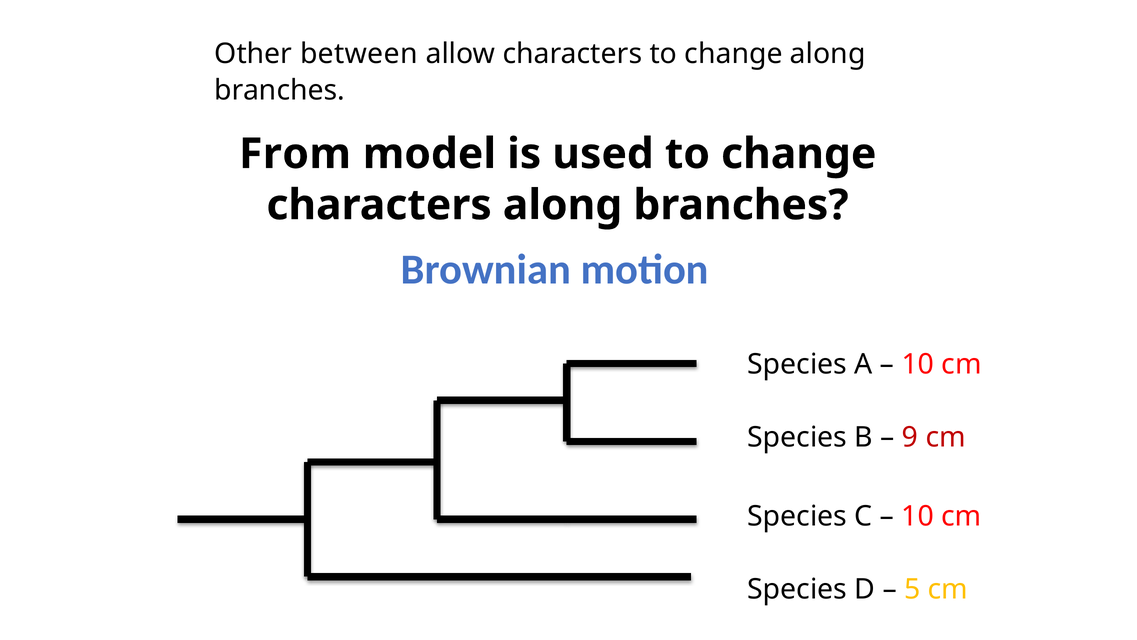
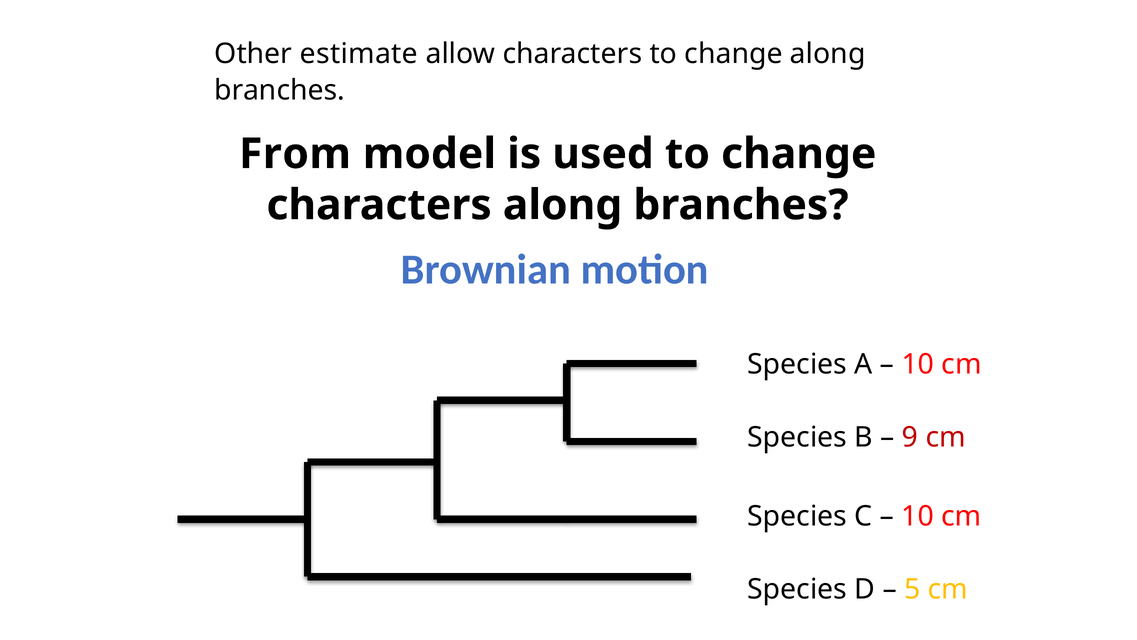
between: between -> estimate (359, 54)
